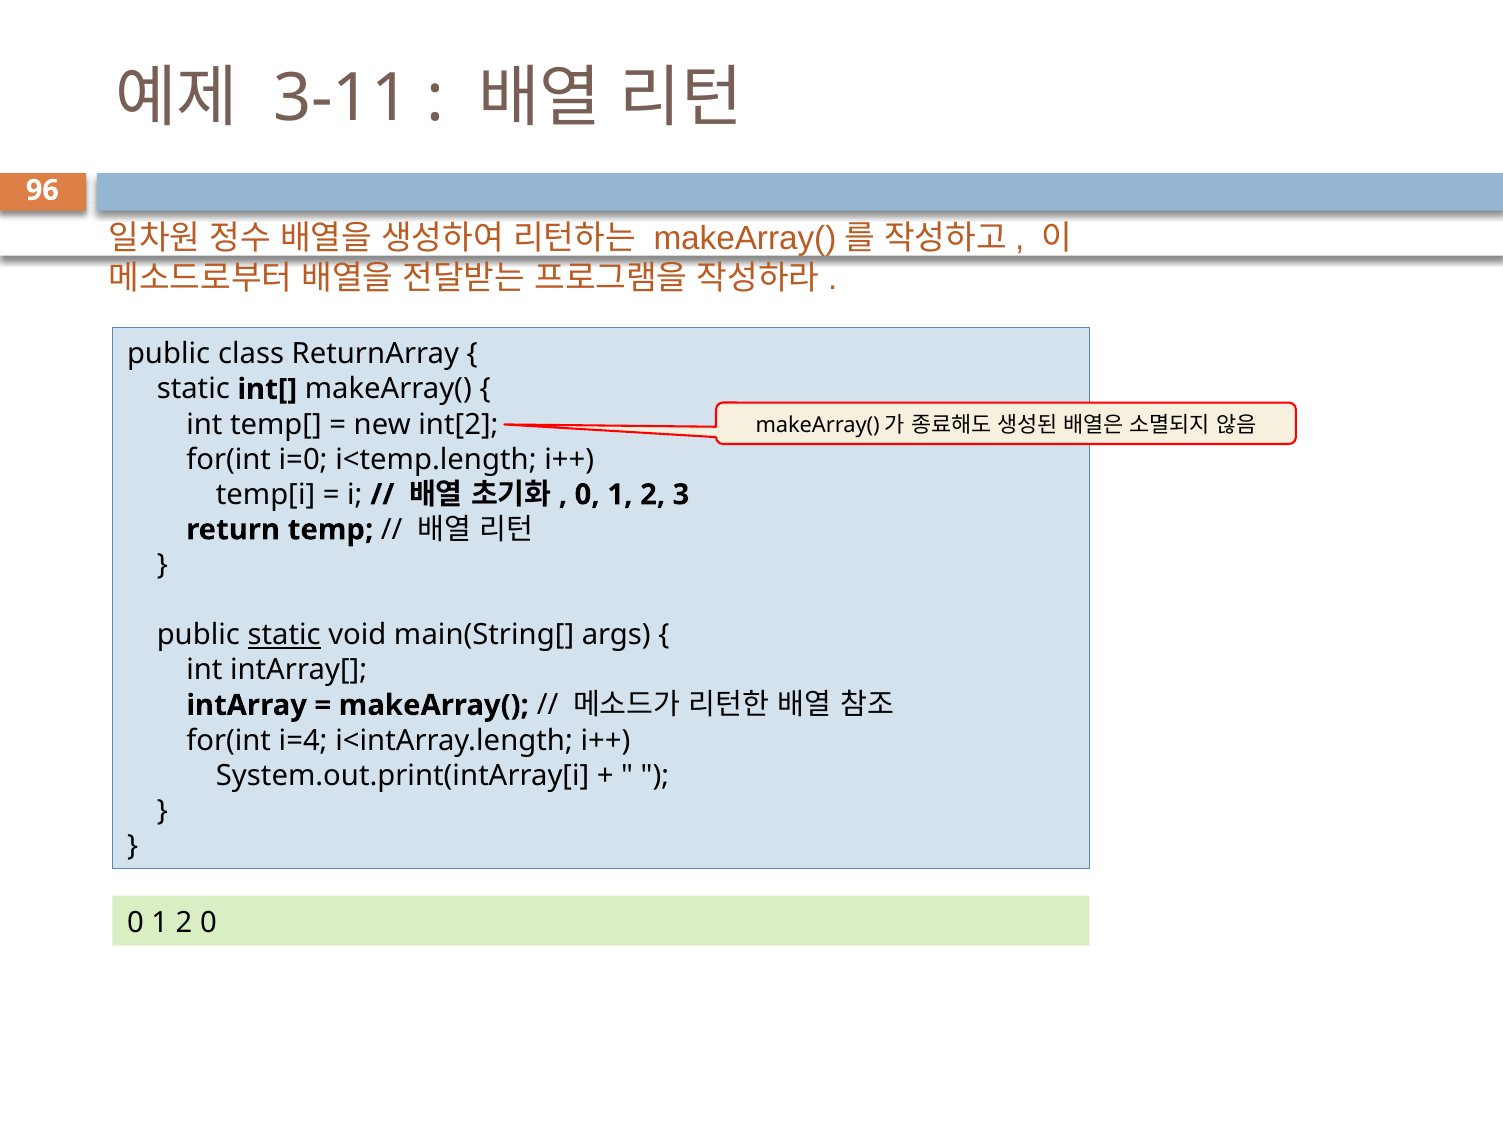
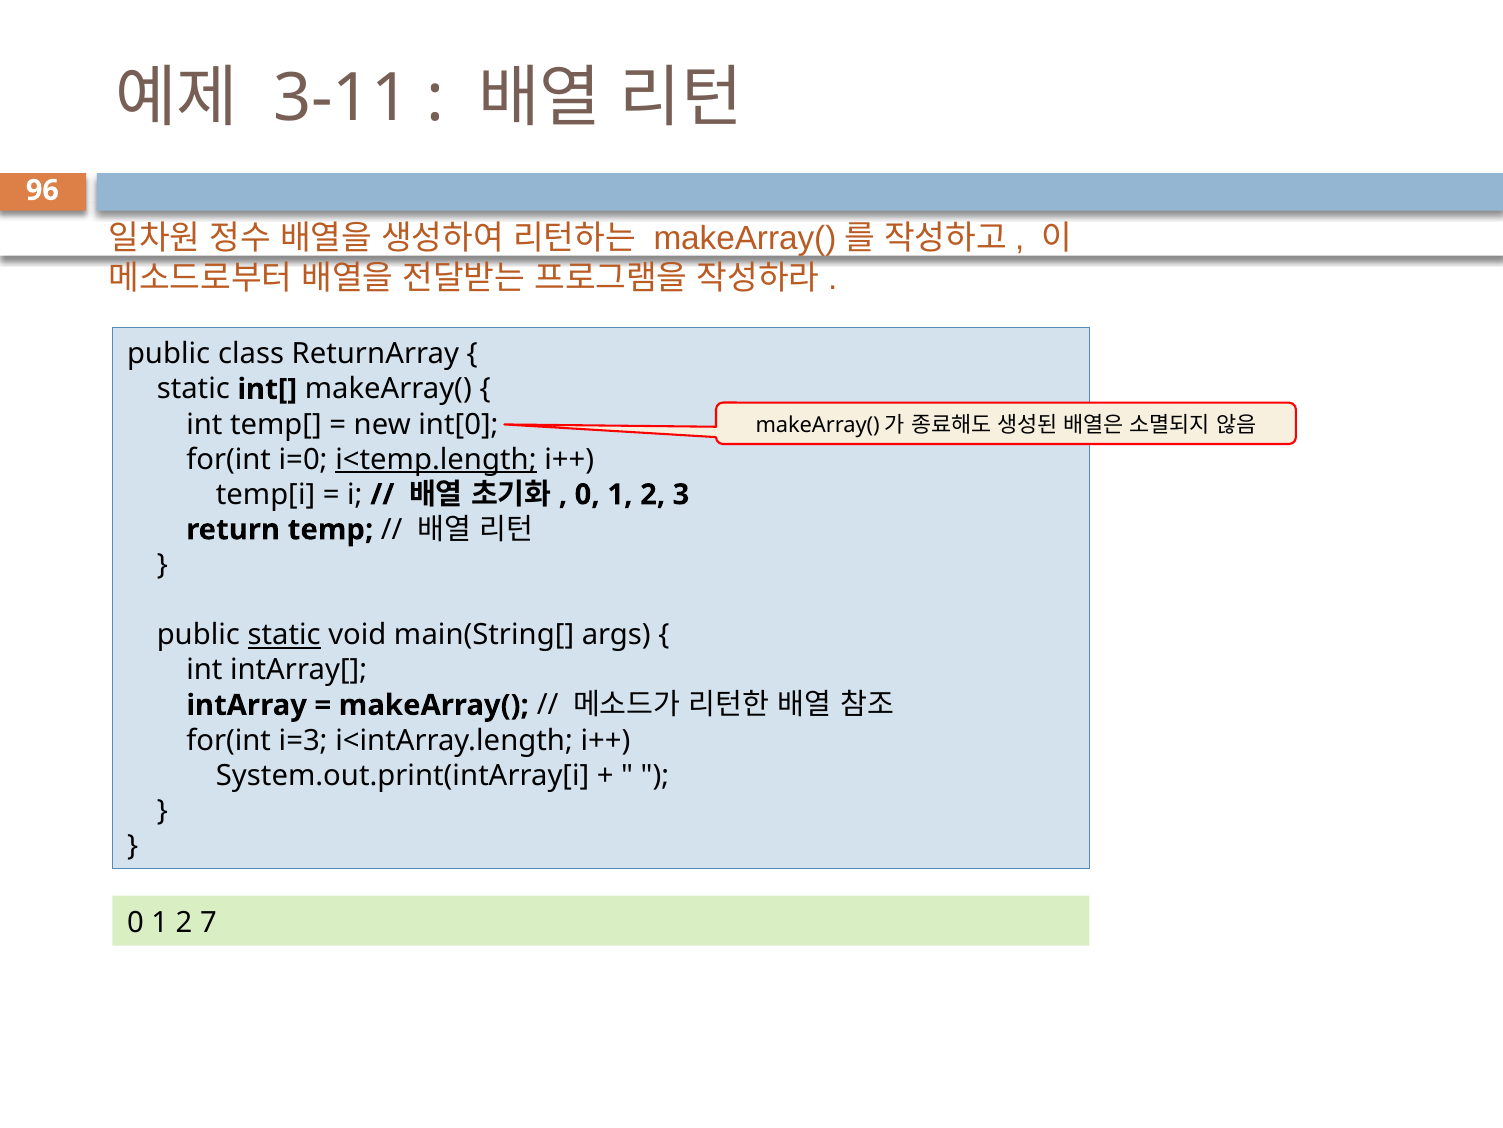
int[2: int[2 -> int[0 (458, 424)
i<temp.length underline: none -> present (436, 459)
i=4: i=4 -> i=3 (303, 740)
2 0: 0 -> 7 (209, 922)
